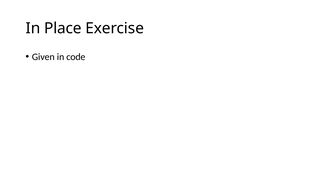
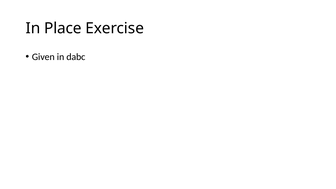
code: code -> dabc (76, 57)
